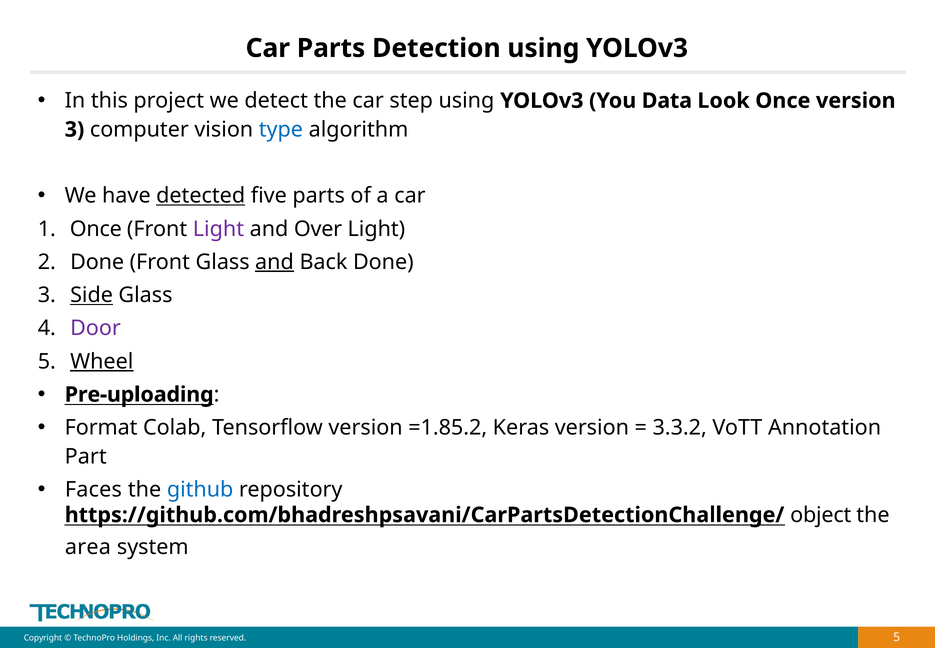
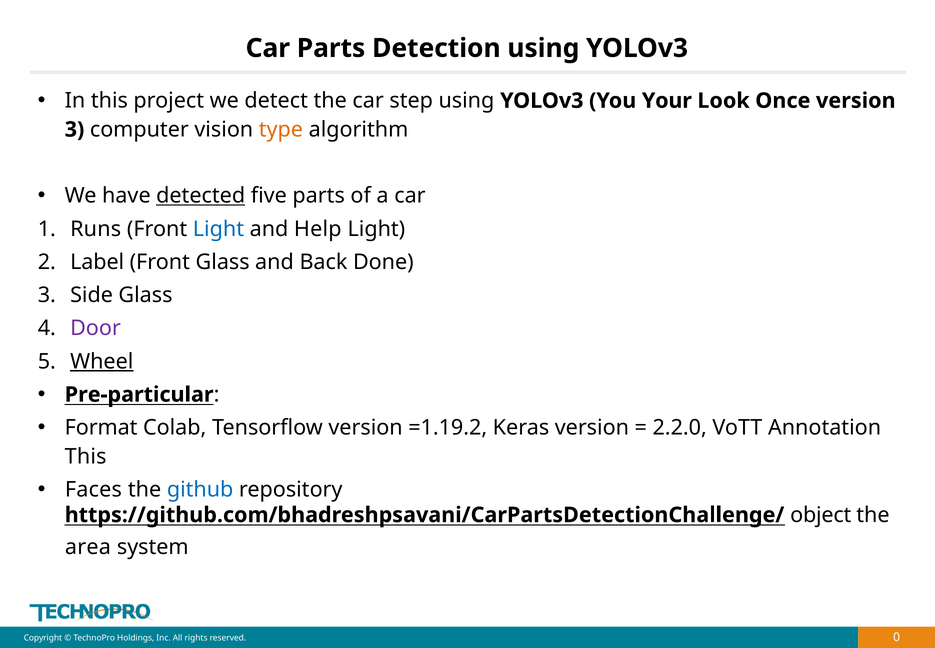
Data: Data -> Your (667, 101)
type colour: blue -> orange (281, 129)
Once: Once -> Runs (96, 229)
Light colour: purple -> blue (218, 229)
Over: Over -> Help (318, 229)
2 Done: Done -> Label (97, 262)
and underline: present -> none (274, 262)
Side underline: present -> none (92, 295)
Pre-uploading: Pre-uploading -> Pre-particular (139, 394)
=1.85.2: =1.85.2 -> =1.19.2 (448, 427)
3.3.2: 3.3.2 -> 2.2.0 (680, 427)
Part: Part -> This (86, 456)
5: 5 -> 0 (897, 637)
